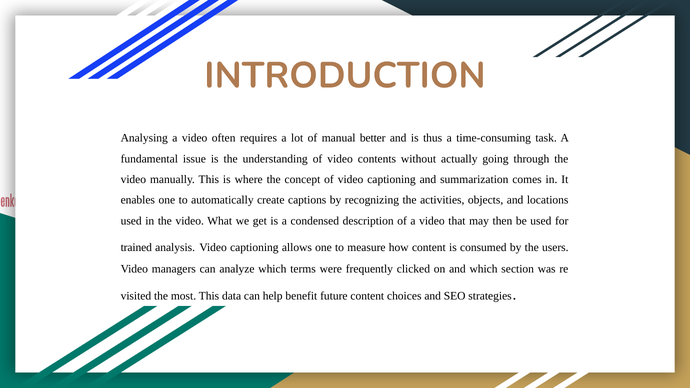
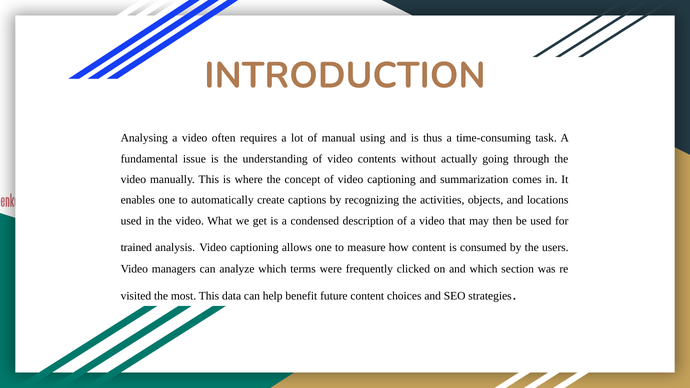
better: better -> using (373, 138)
